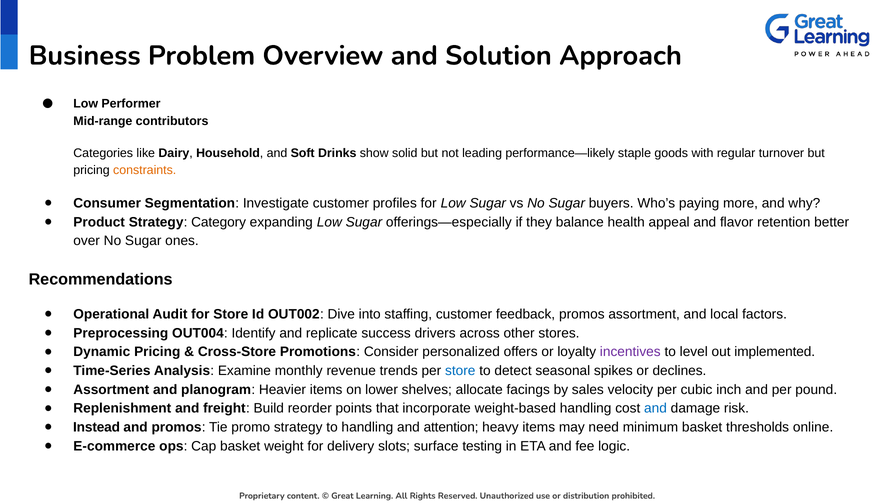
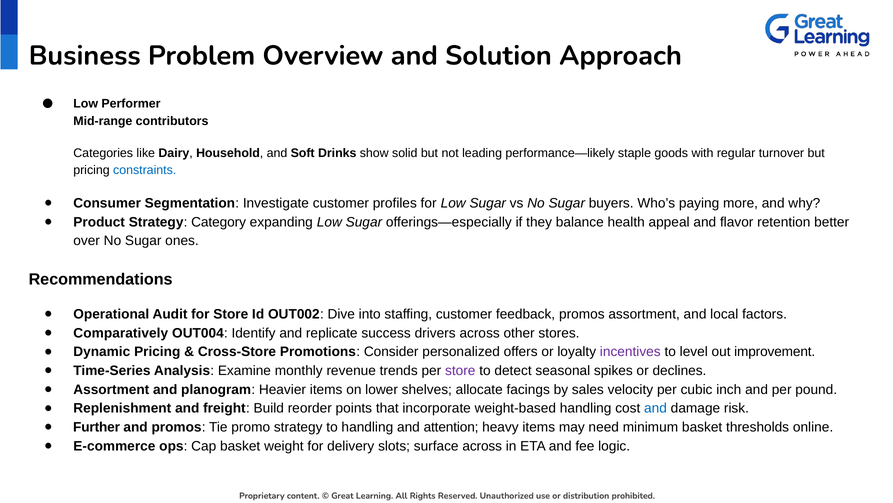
constraints colour: orange -> blue (145, 170)
Preprocessing: Preprocessing -> Comparatively (121, 333)
implemented: implemented -> improvement (775, 351)
store colour: blue -> purple (460, 370)
Instead: Instead -> Further (97, 427)
surface testing: testing -> across (482, 445)
